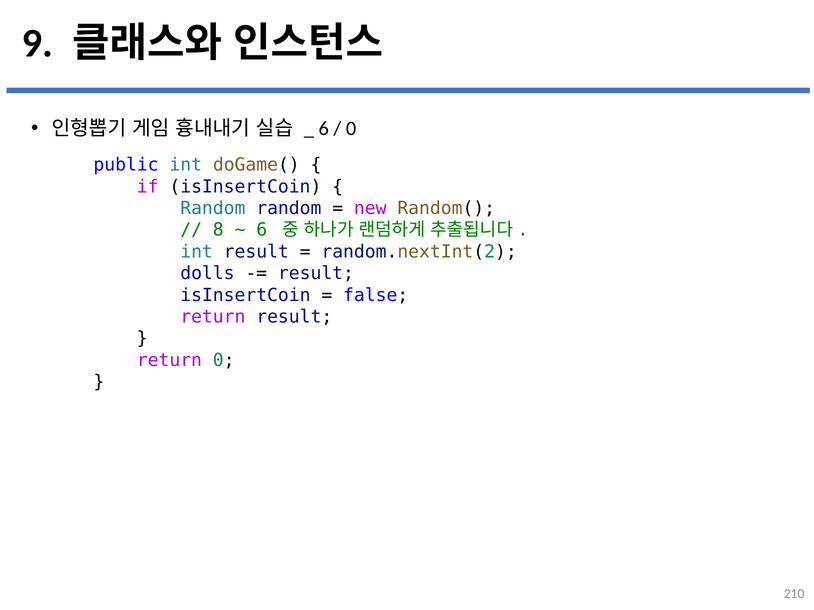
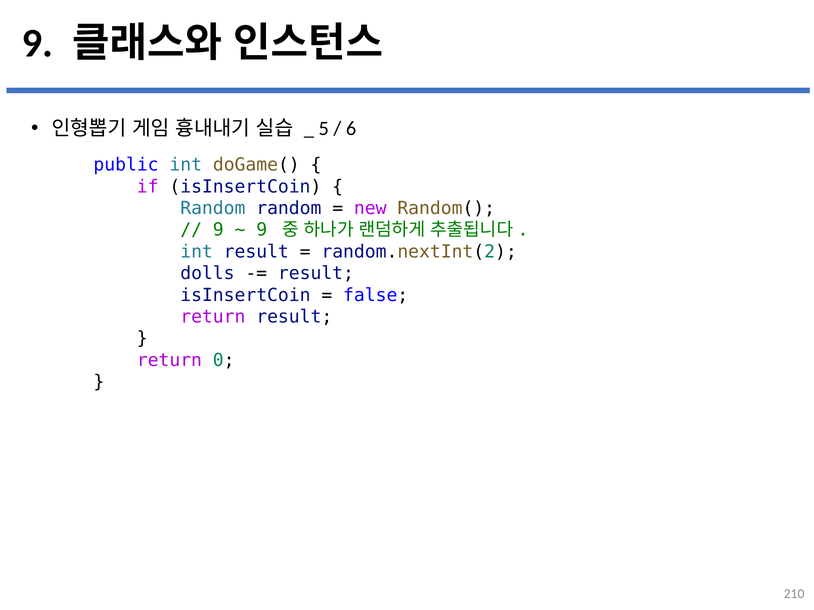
6: 6 -> 5 (324, 129)
0: 0 -> 6 (351, 129)
8: 8 -> 9 (218, 230)
6: 6 -> 9 (262, 230)
